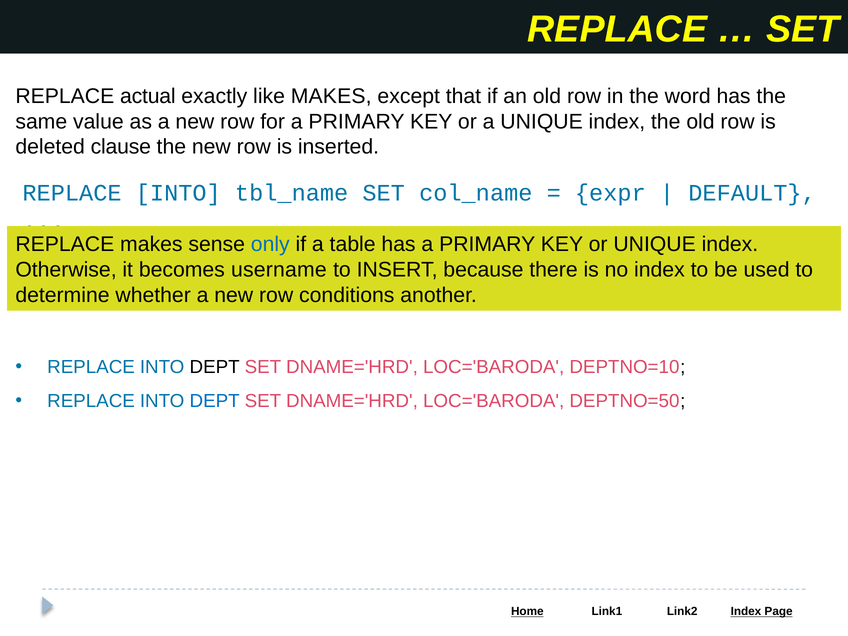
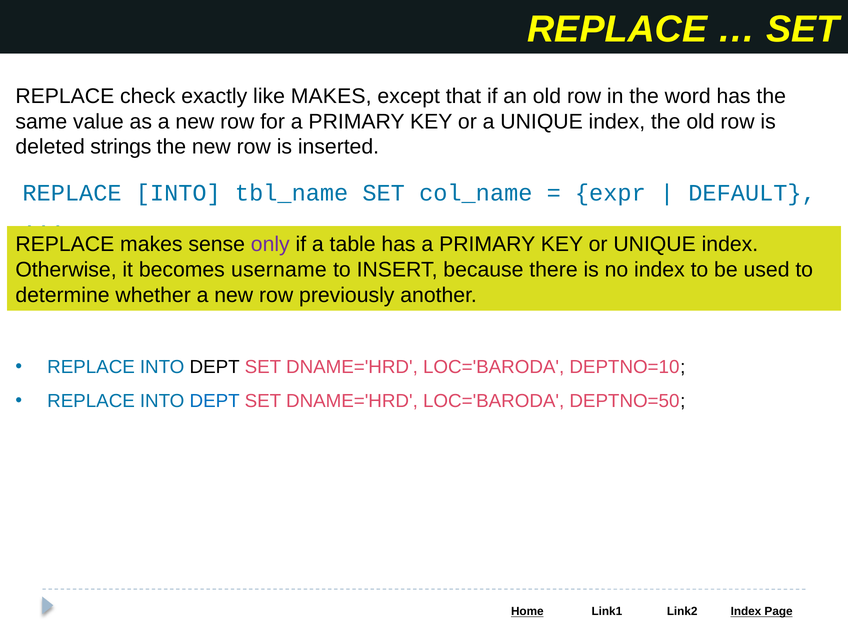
actual: actual -> check (148, 96)
clause: clause -> strings (121, 147)
only colour: blue -> purple (270, 244)
conditions: conditions -> previously (347, 295)
